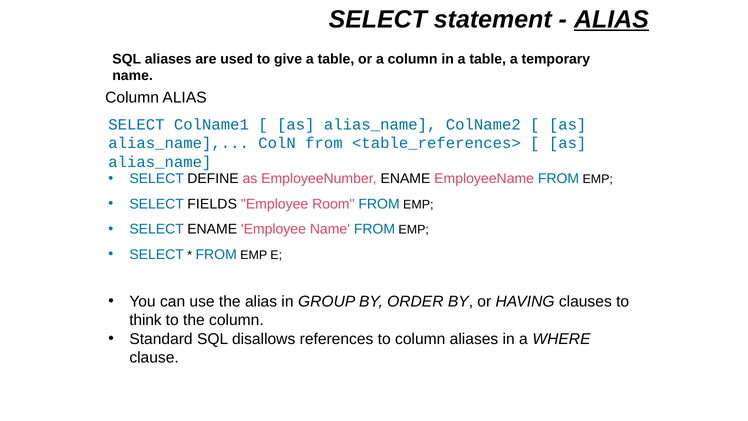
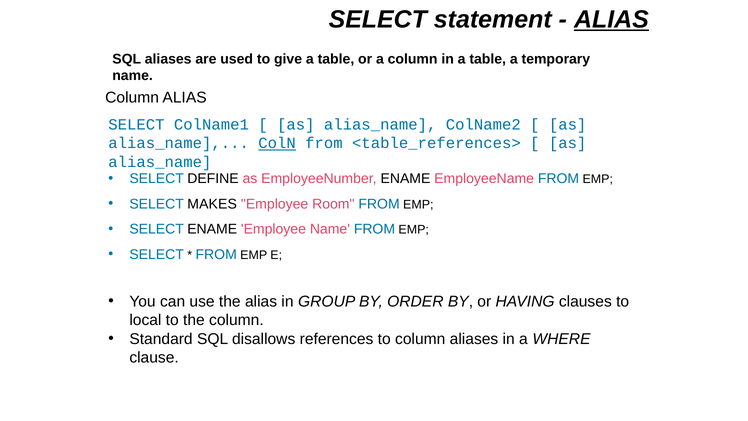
ColN underline: none -> present (277, 143)
FIELDS: FIELDS -> MAKES (212, 204)
think: think -> local (145, 320)
